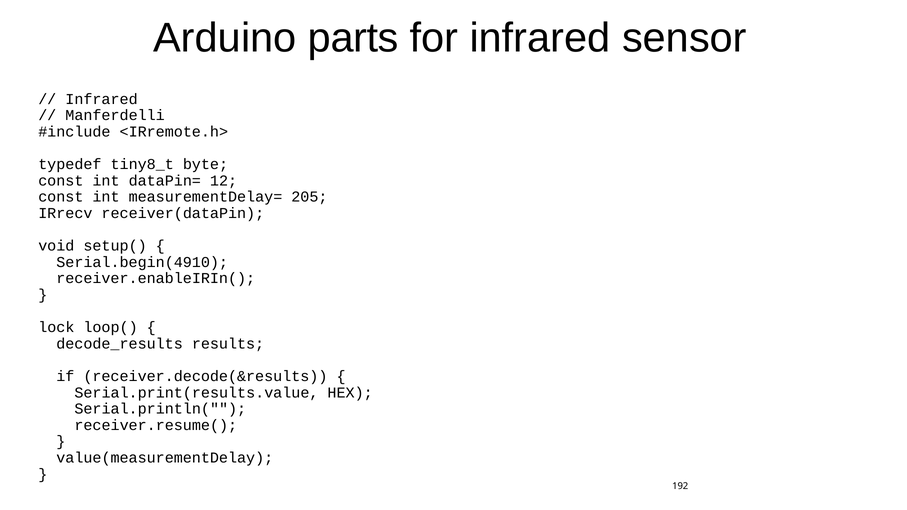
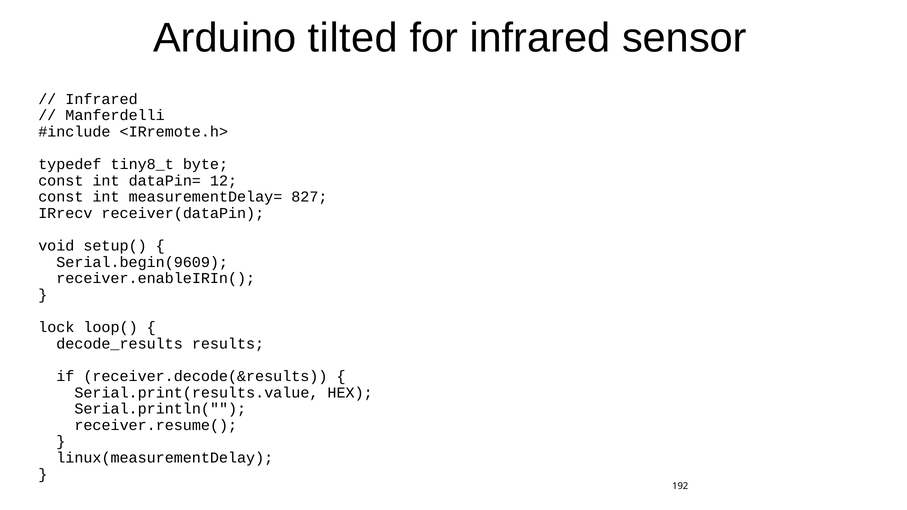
parts: parts -> tilted (353, 38)
205: 205 -> 827 (309, 197)
Serial.begin(4910: Serial.begin(4910 -> Serial.begin(9609 (142, 262)
value(measurementDelay: value(measurementDelay -> linux(measurementDelay (165, 458)
